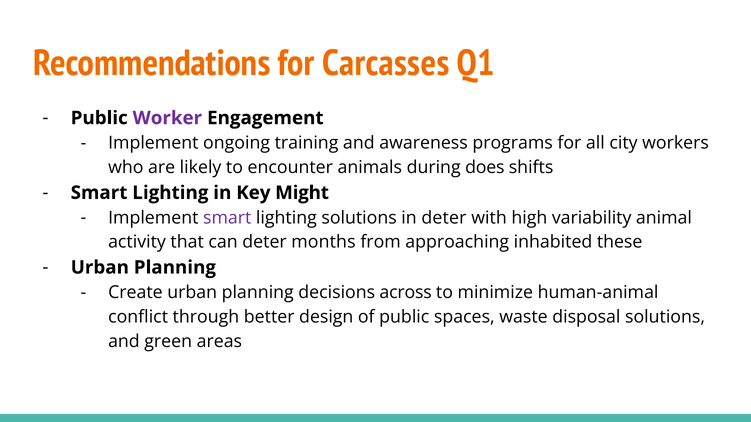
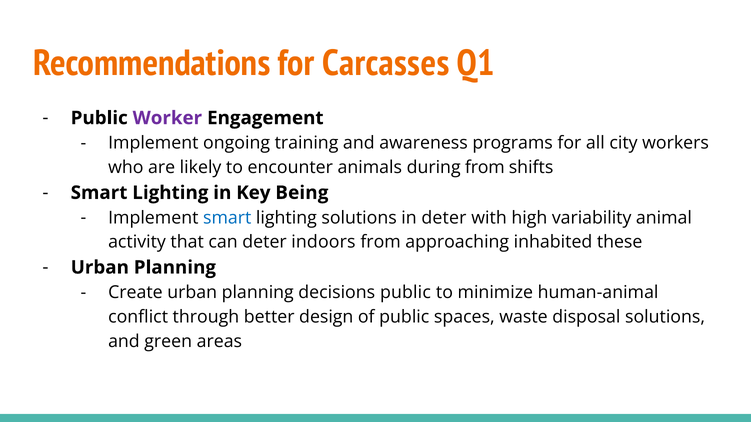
during does: does -> from (485, 168)
Might: Might -> Being (302, 193)
smart colour: purple -> blue (227, 218)
months: months -> indoors (323, 242)
decisions across: across -> public (405, 293)
